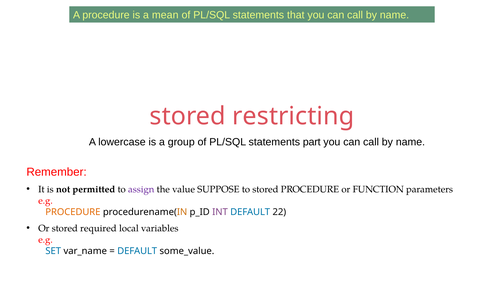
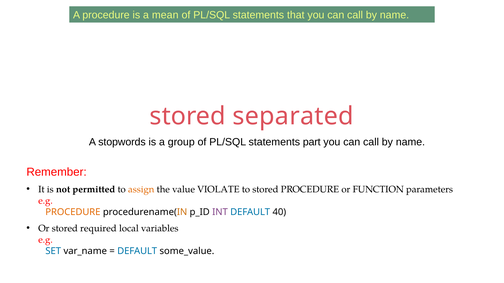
restricting: restricting -> separated (293, 116)
lowercase: lowercase -> stopwords (122, 142)
assign colour: purple -> orange (141, 190)
SUPPOSE: SUPPOSE -> VIOLATE (218, 190)
22: 22 -> 40 (279, 212)
